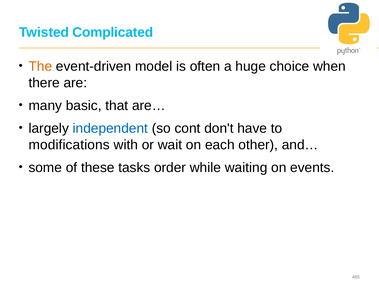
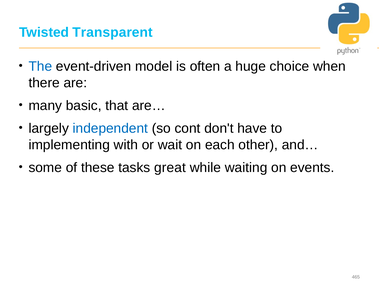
Complicated: Complicated -> Transparent (113, 32)
The colour: orange -> blue (40, 66)
modifications: modifications -> implementing (69, 145)
order: order -> great (170, 168)
